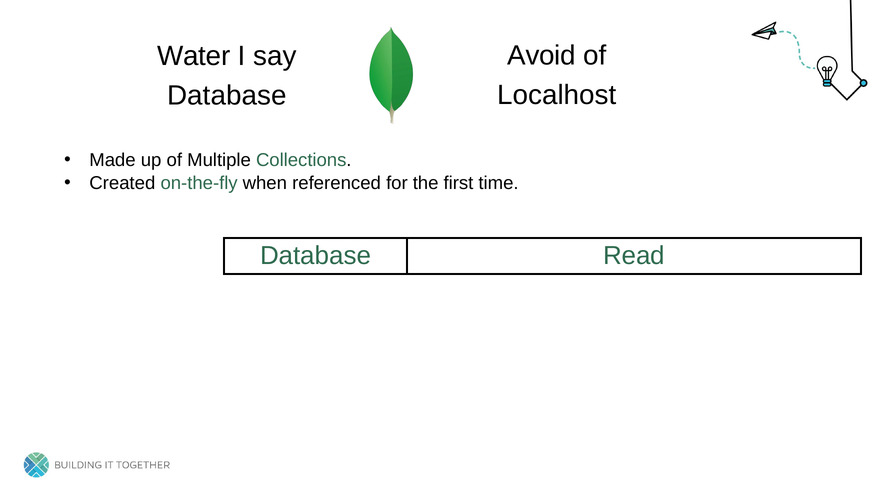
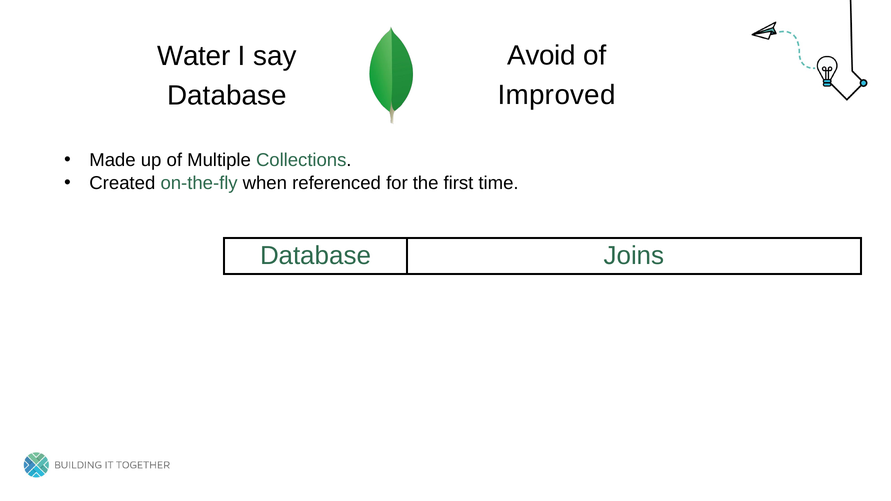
Localhost: Localhost -> Improved (557, 95)
Read: Read -> Joins (634, 256)
